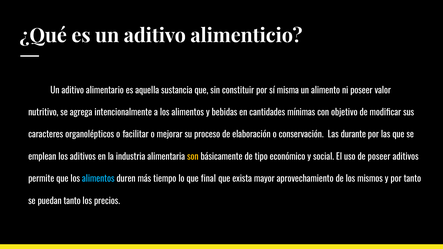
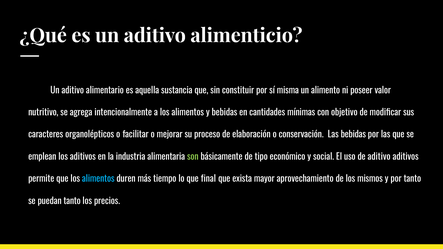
Las durante: durante -> bebidas (353, 135)
son colour: yellow -> light green (193, 157)
de poseer: poseer -> aditivo (379, 157)
